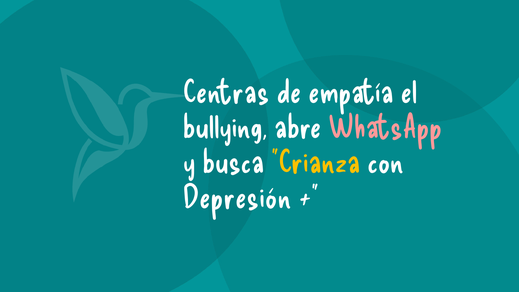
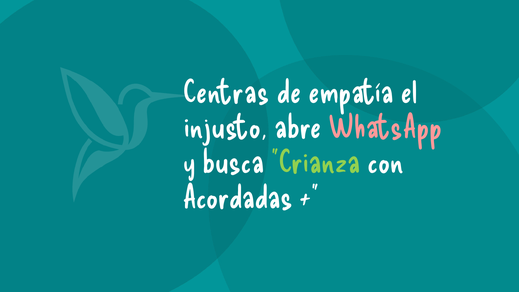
bullying: bullying -> injusto (225, 128)
Crianza colour: yellow -> light green (316, 163)
Depresión: Depresión -> Acordadas (238, 198)
